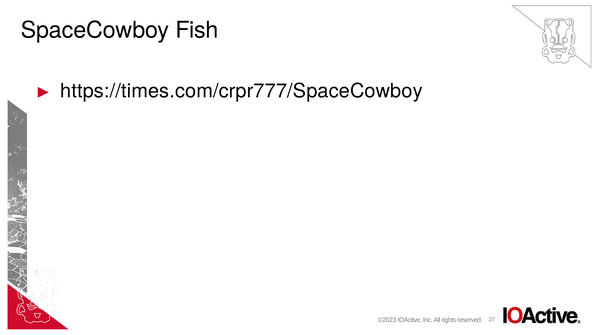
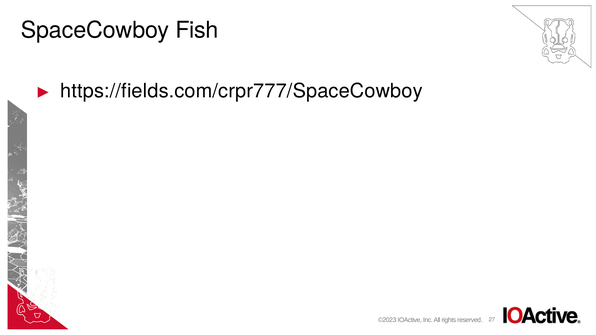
https://times.com/crpr777/SpaceCowboy: https://times.com/crpr777/SpaceCowboy -> https://fields.com/crpr777/SpaceCowboy (241, 91)
